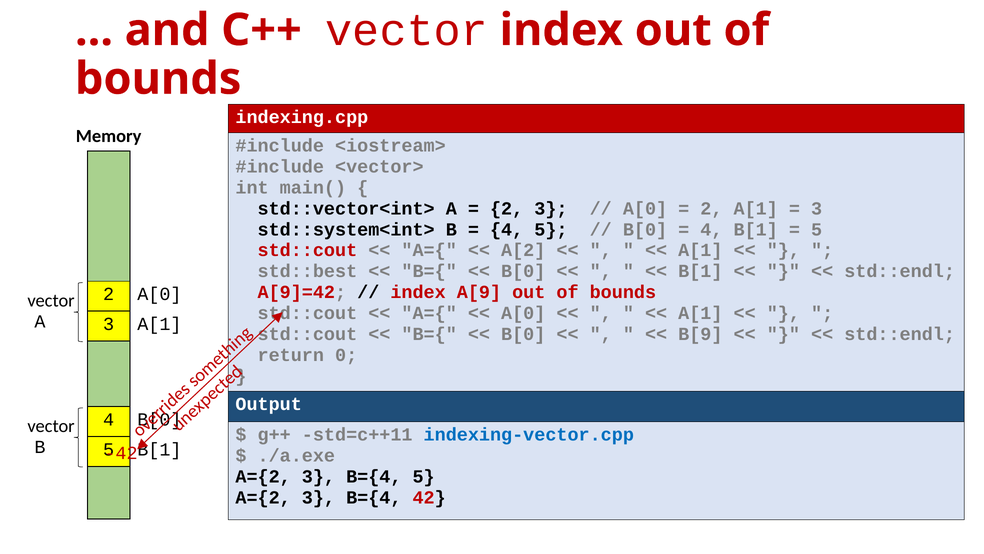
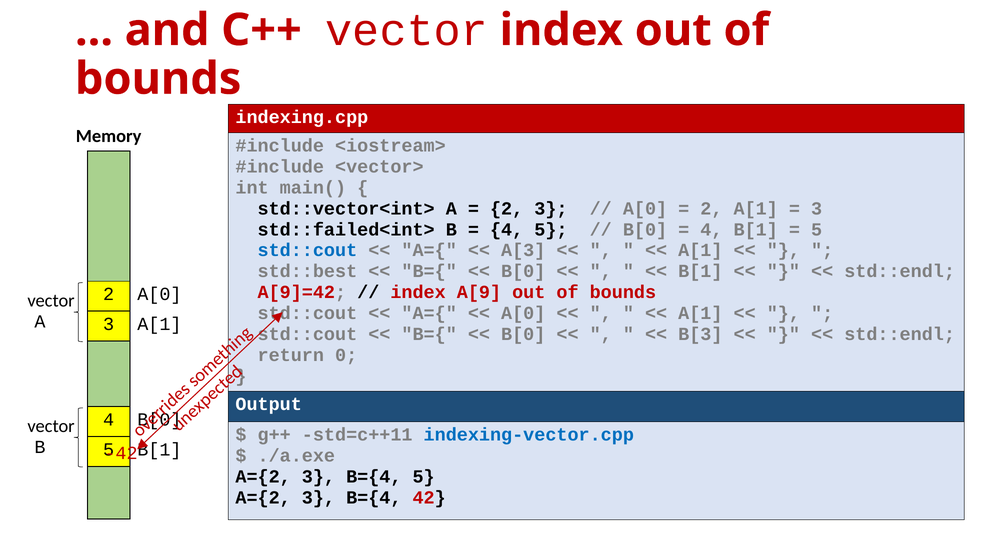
std::system<int>: std::system<int> -> std::failed<int> (346, 229)
std::cout colour: red -> blue (307, 250)
A[2: A[2 -> A[3 (523, 250)
B[9: B[9 -> B[3 (700, 334)
